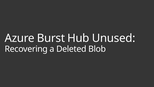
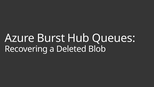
Unused: Unused -> Queues (114, 38)
